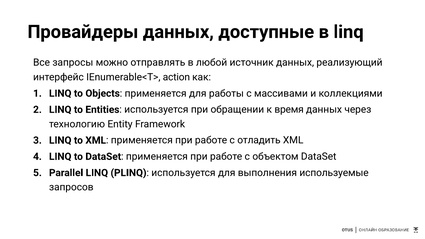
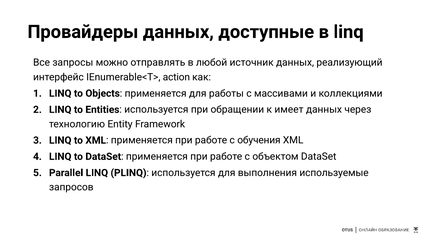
время: время -> имеет (289, 110)
отладить: отладить -> обучения (259, 140)
